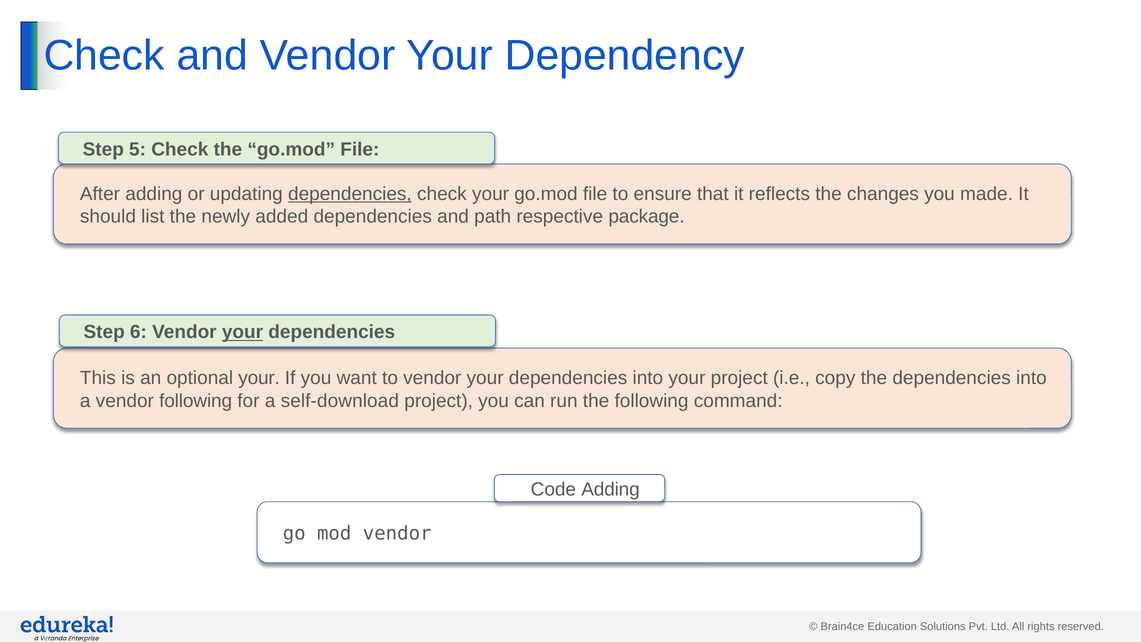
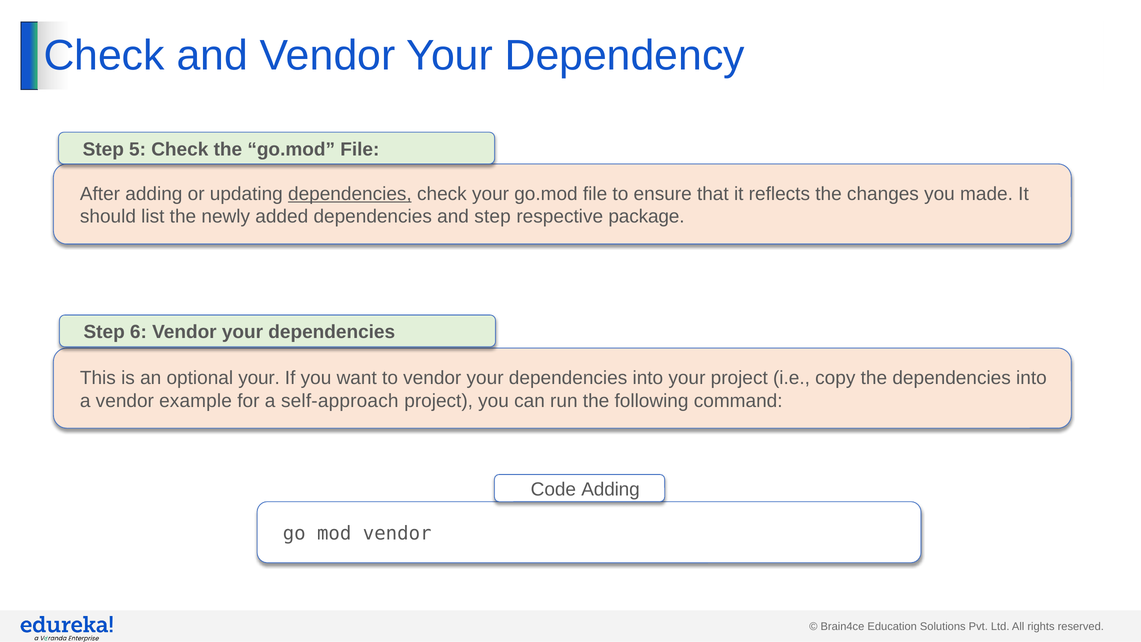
and path: path -> step (493, 217)
your underline: present -> none (242, 332)
vendor following: following -> example (196, 401)
self-download: self-download -> self-approach (340, 401)
